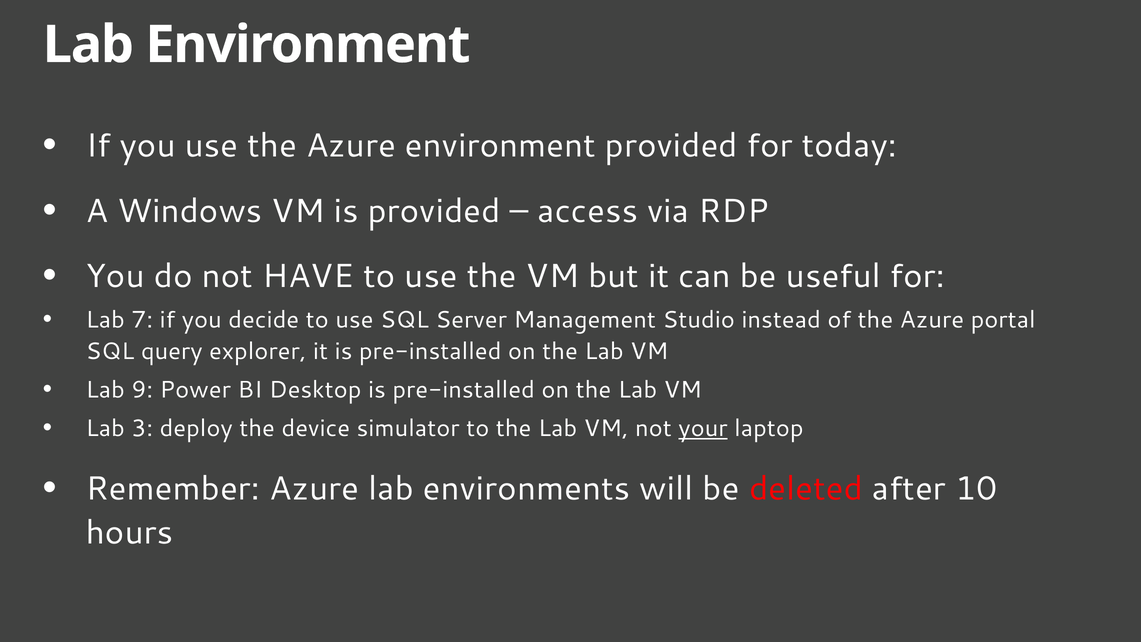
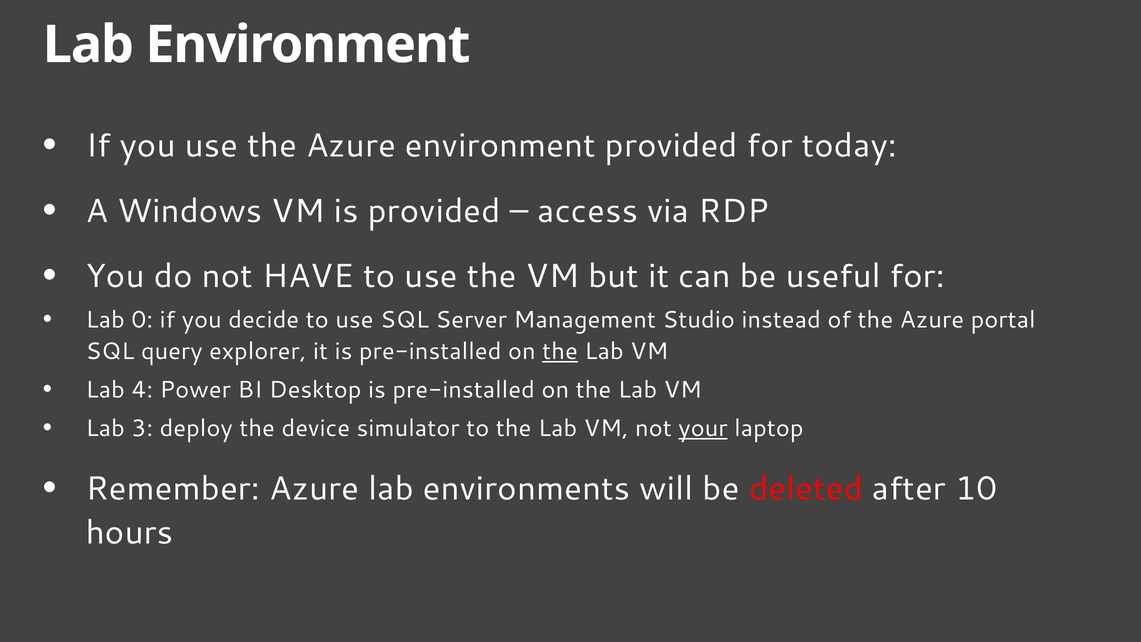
7: 7 -> 0 (142, 320)
the underline: none -> present (560, 351)
9: 9 -> 4 (142, 390)
